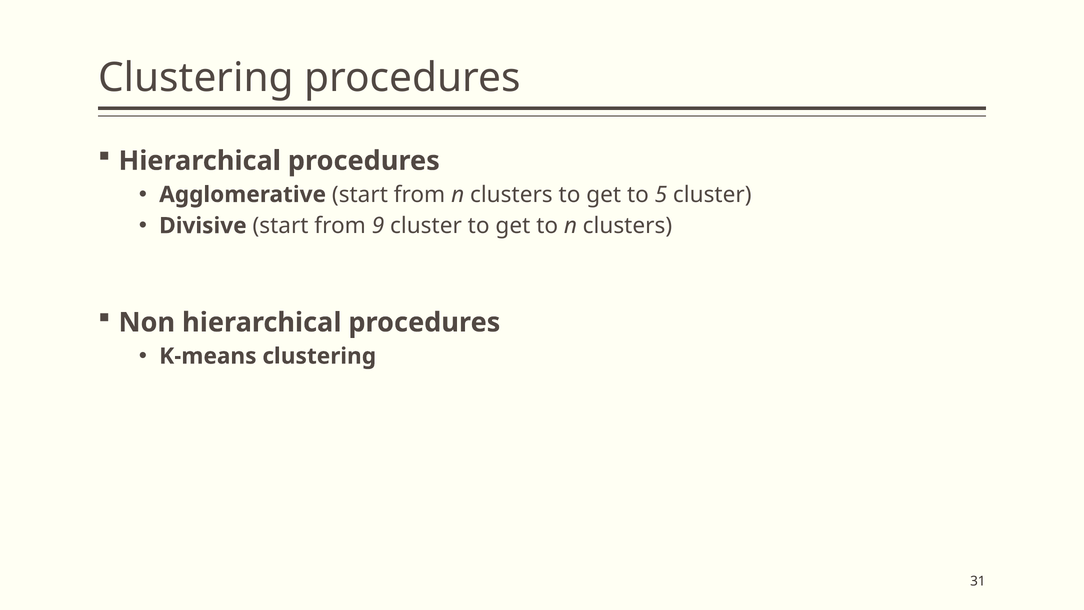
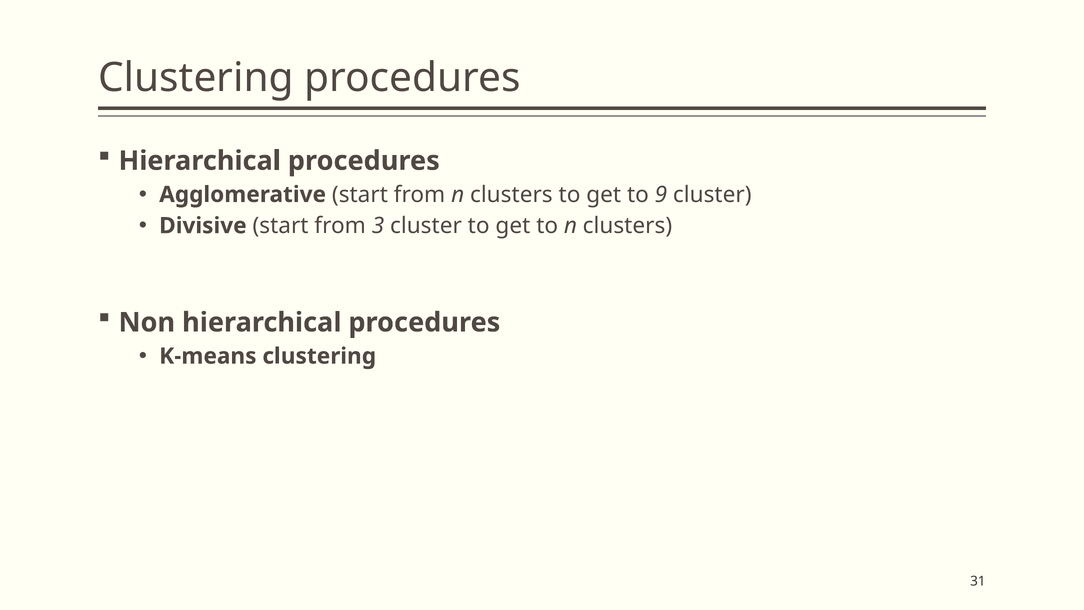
5: 5 -> 9 (661, 194)
9: 9 -> 3 (378, 226)
